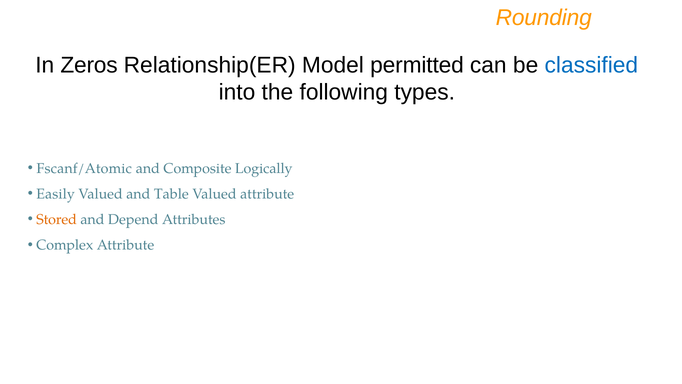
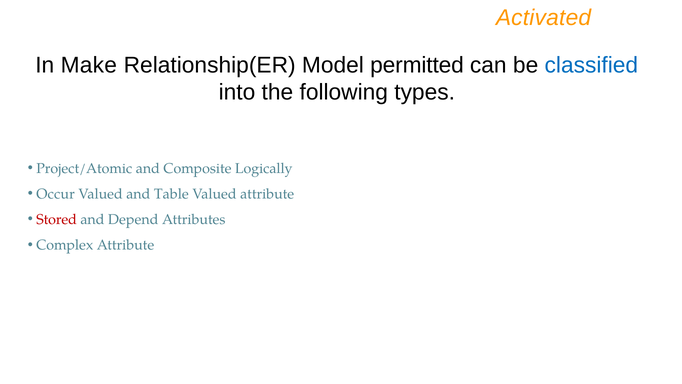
Rounding: Rounding -> Activated (544, 18)
Zeros: Zeros -> Make (89, 65)
Fscanf/Atomic: Fscanf/Atomic -> Project/Atomic (84, 168)
Easily: Easily -> Occur (56, 194)
Stored colour: orange -> red (57, 219)
